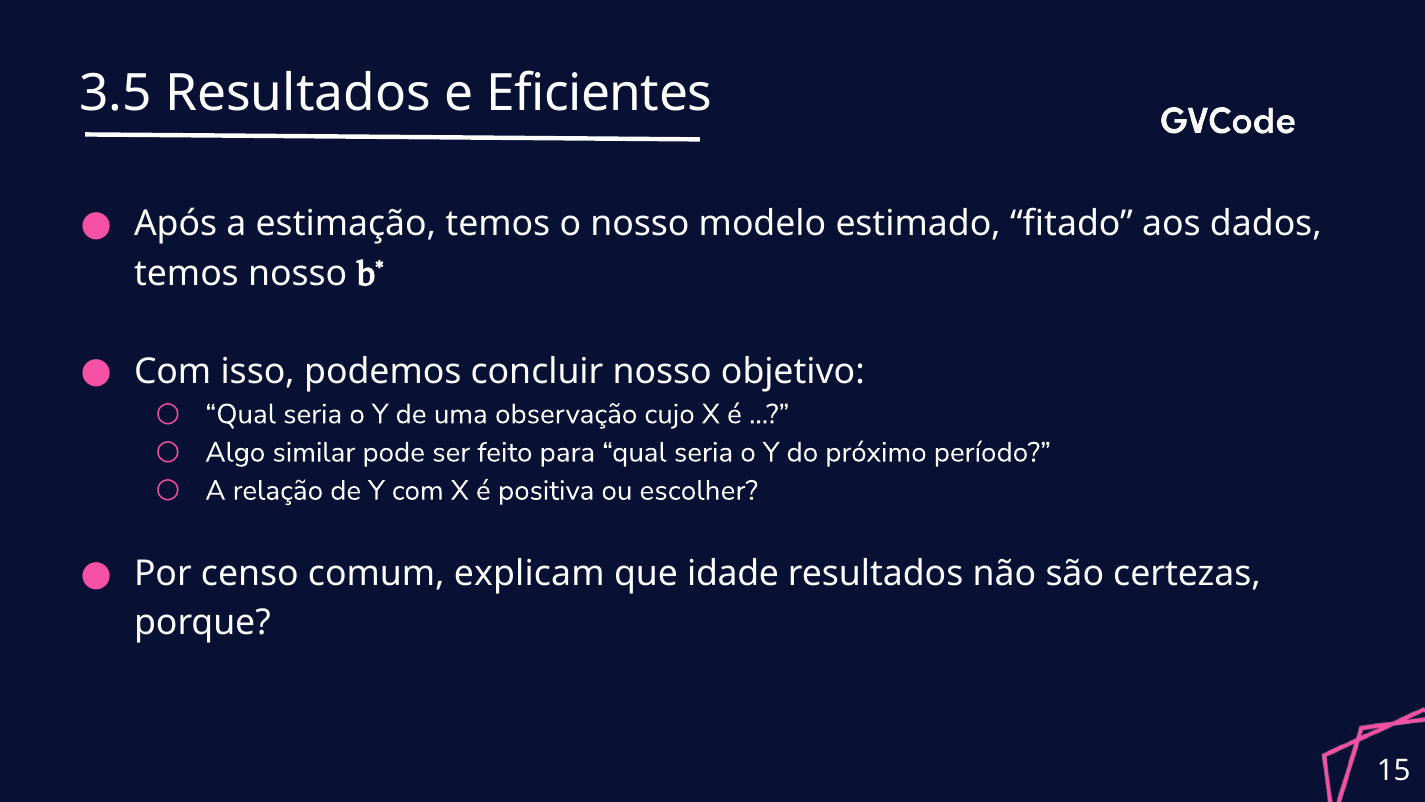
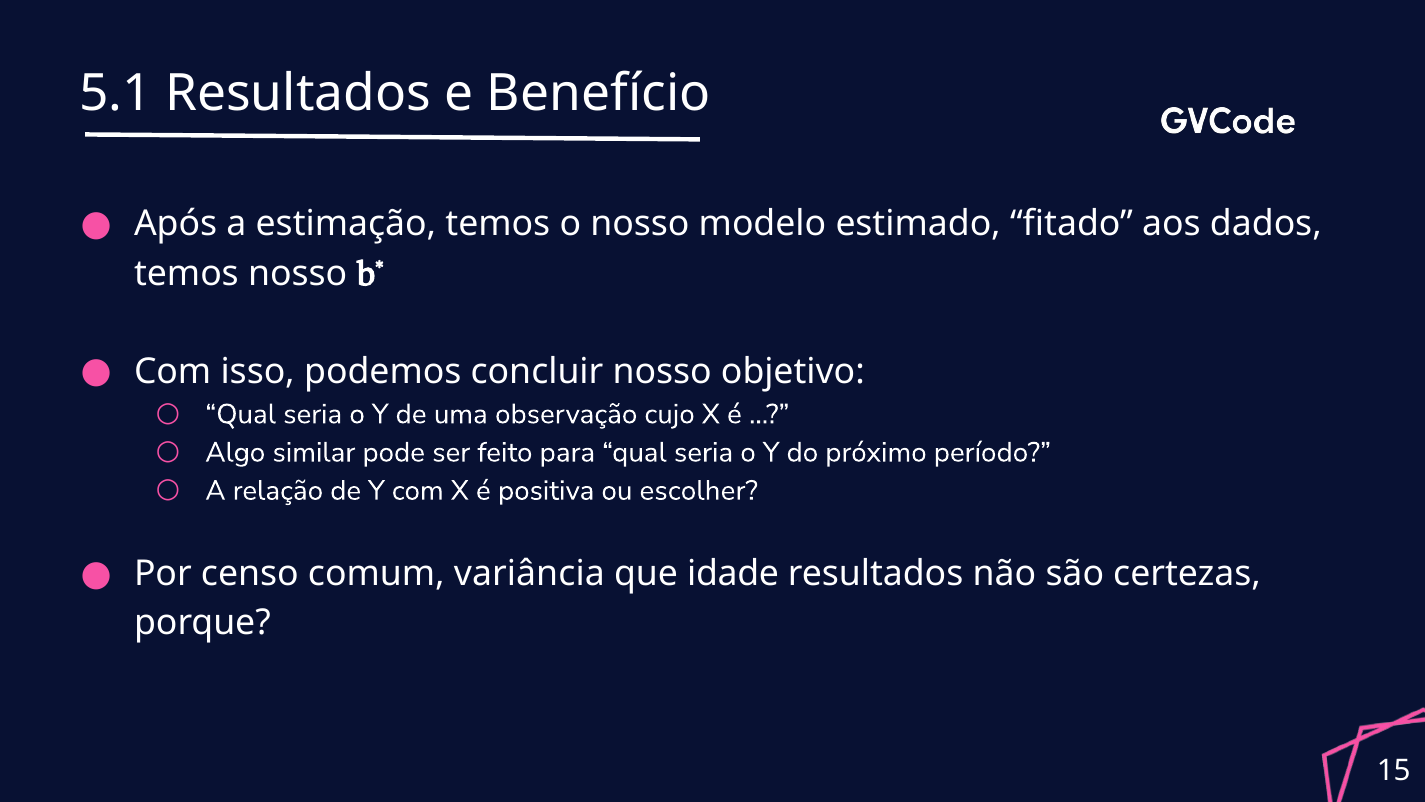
3.5: 3.5 -> 5.1 (116, 94)
Eficientes: Eficientes -> Benefício (599, 94)
explicam: explicam -> variância (529, 574)
